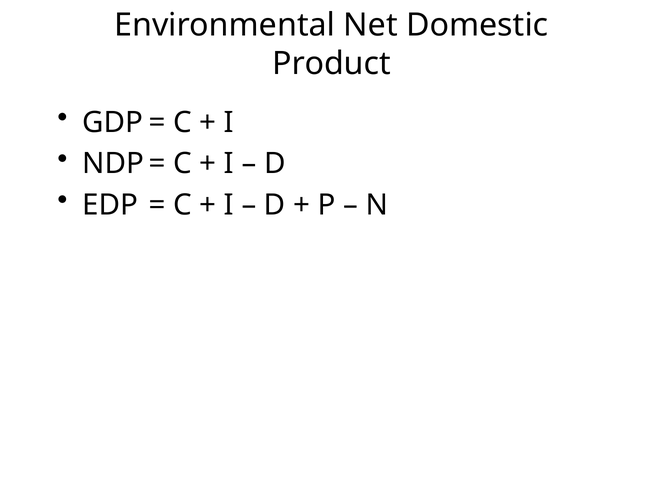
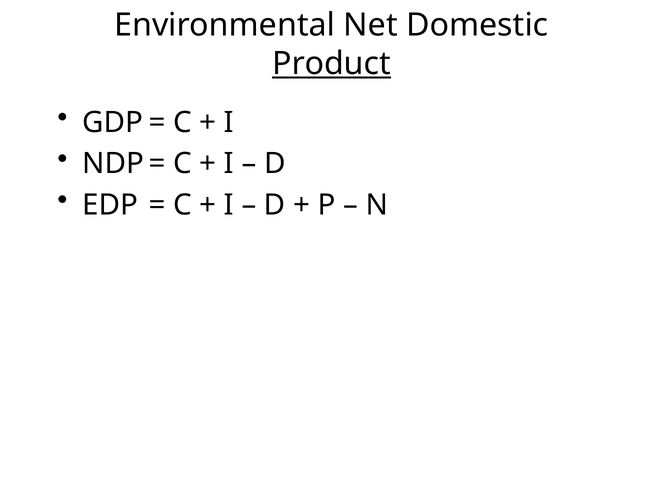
Product underline: none -> present (332, 64)
